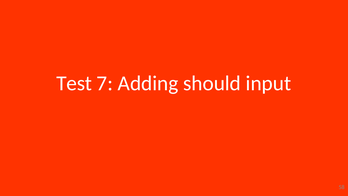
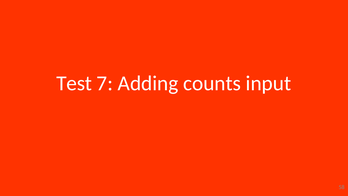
should: should -> counts (212, 83)
